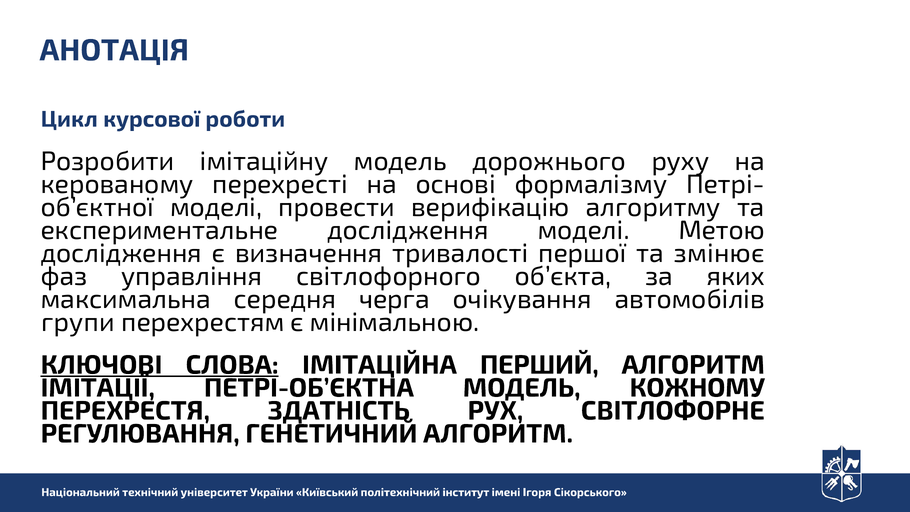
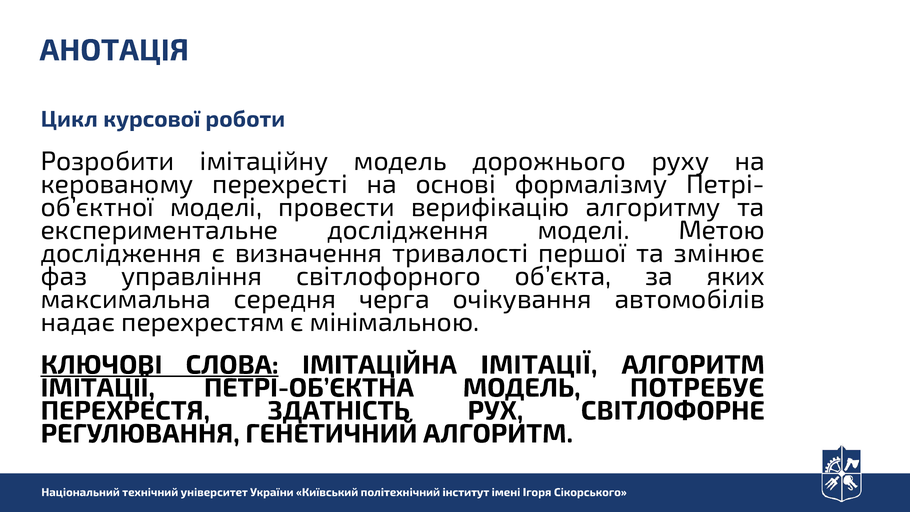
групи: групи -> надає (78, 322)
ІМІТАЦІЙНА ПЕРШИЙ: ПЕРШИЙ -> ІМІТАЦІЇ (539, 365)
КОЖНОМУ: КОЖНОМУ -> ПОТРЕБУЄ (697, 388)
